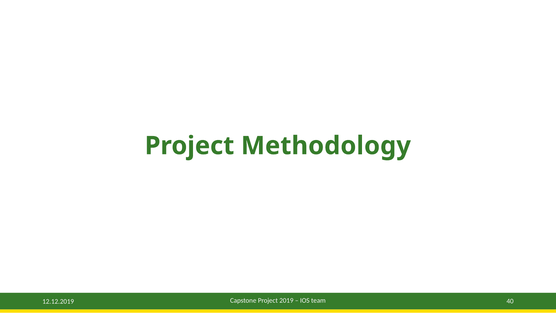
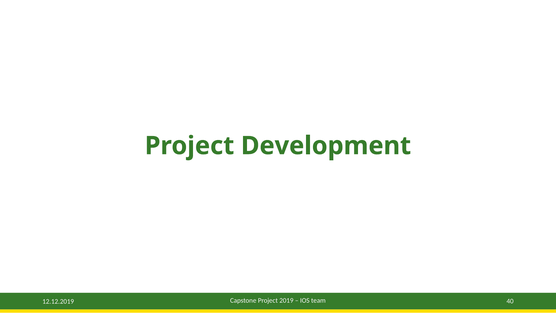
Methodology: Methodology -> Development (326, 146)
